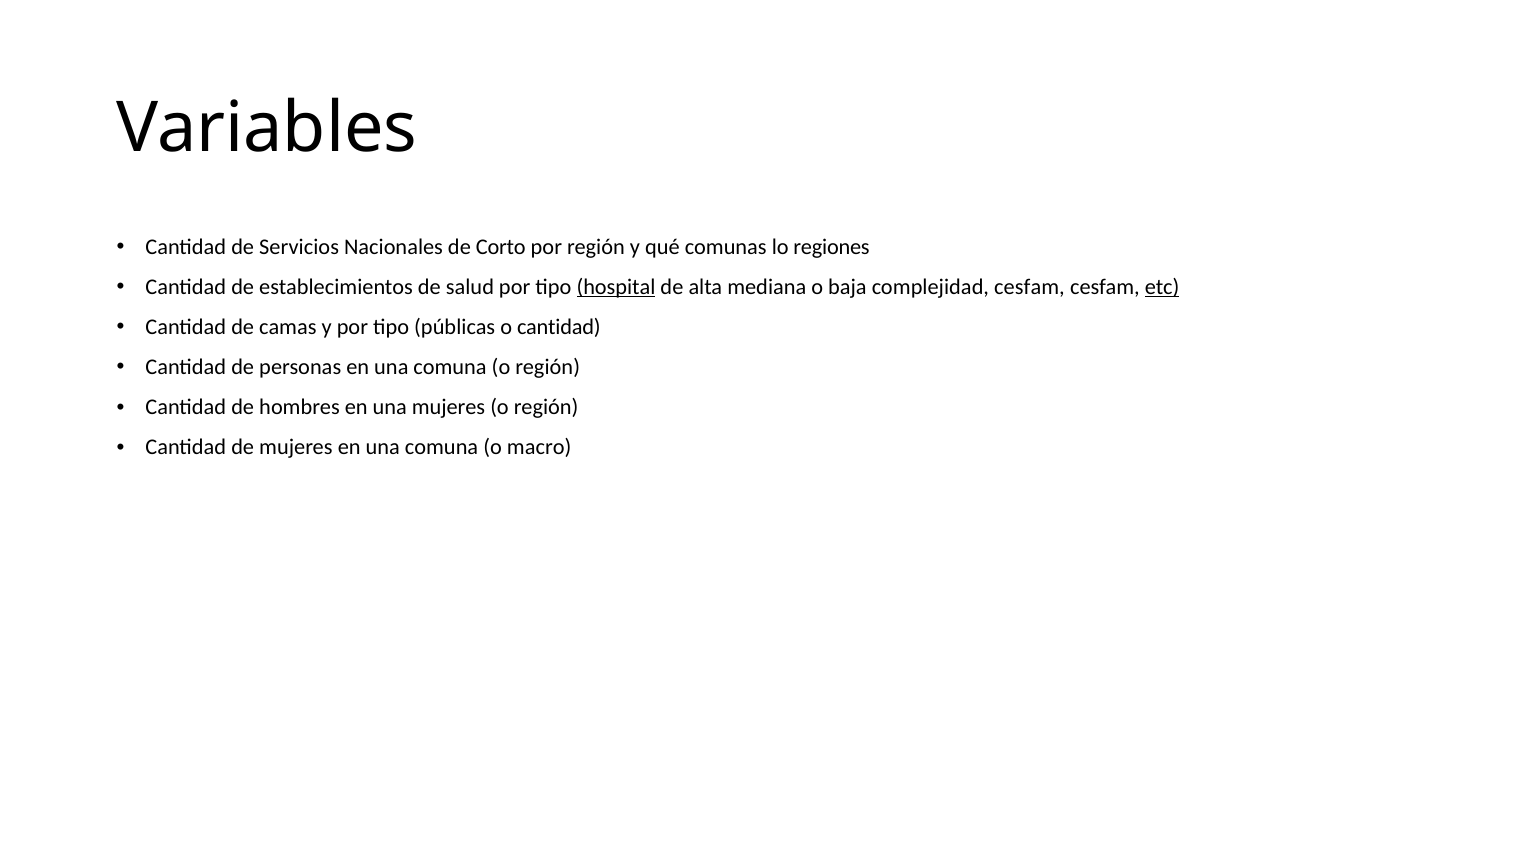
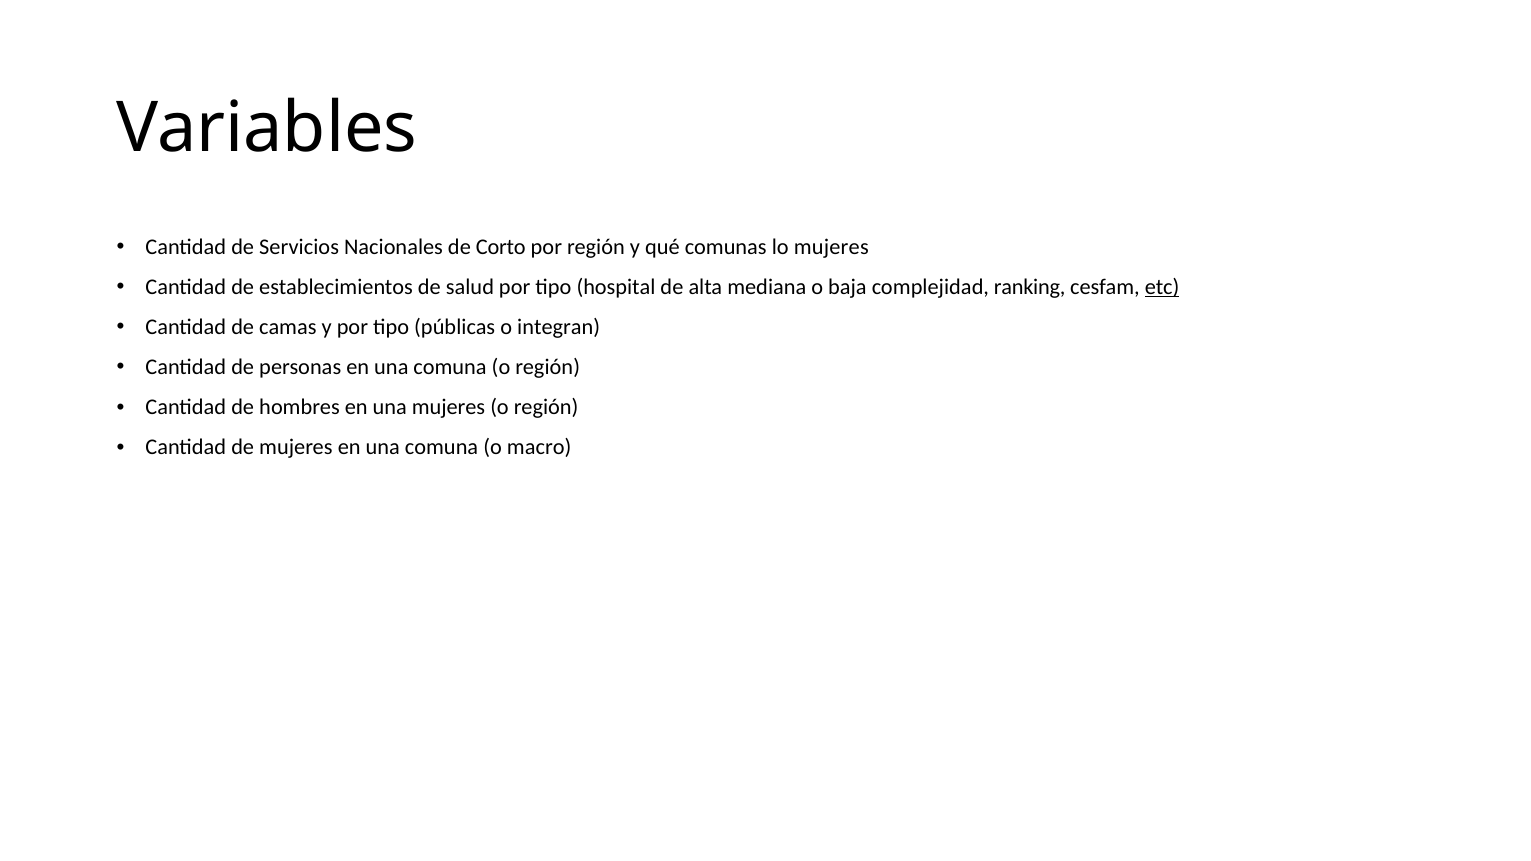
lo regiones: regiones -> mujeres (831, 247)
hospital underline: present -> none (616, 287)
complejidad cesfam: cesfam -> ranking (1030, 287)
o cantidad: cantidad -> integran (559, 327)
